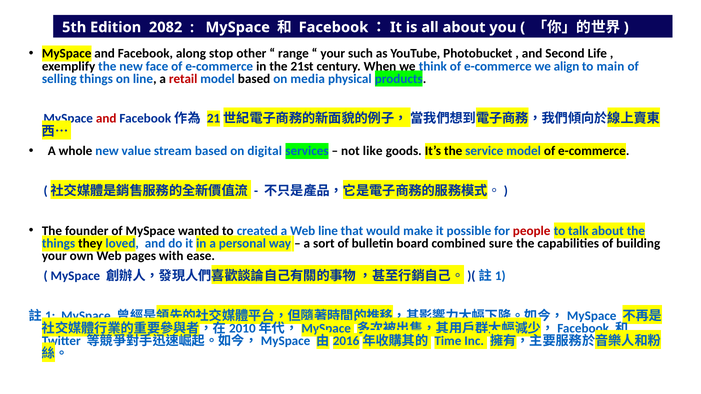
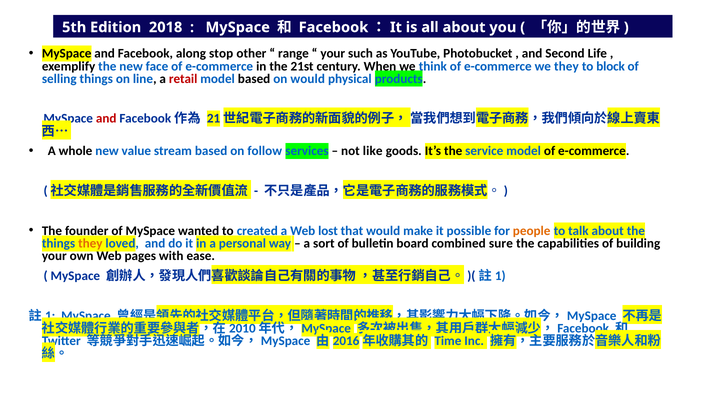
2082: 2082 -> 2018 (166, 27)
we align: align -> they (566, 66)
main: main -> block (611, 66)
on media: media -> would (308, 79)
digital: digital -> follow (265, 151)
Web line: line -> lost (328, 231)
people colour: red -> orange (532, 231)
they colour: black -> orange (90, 244)
